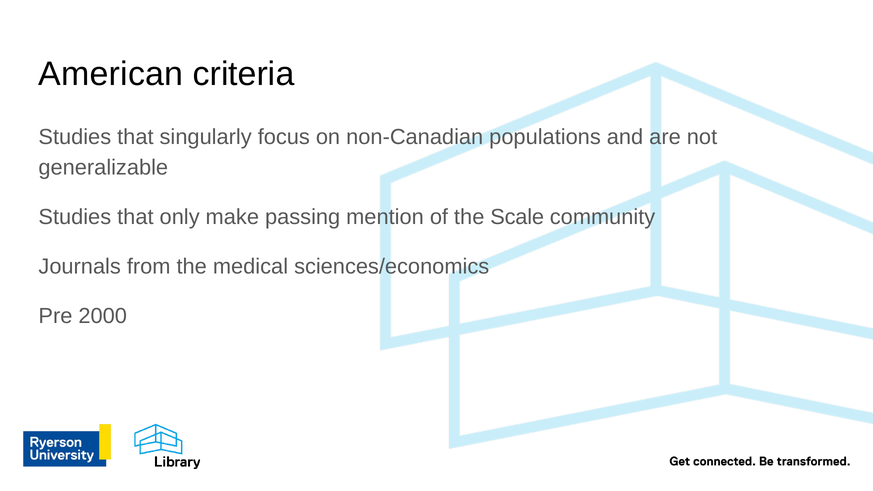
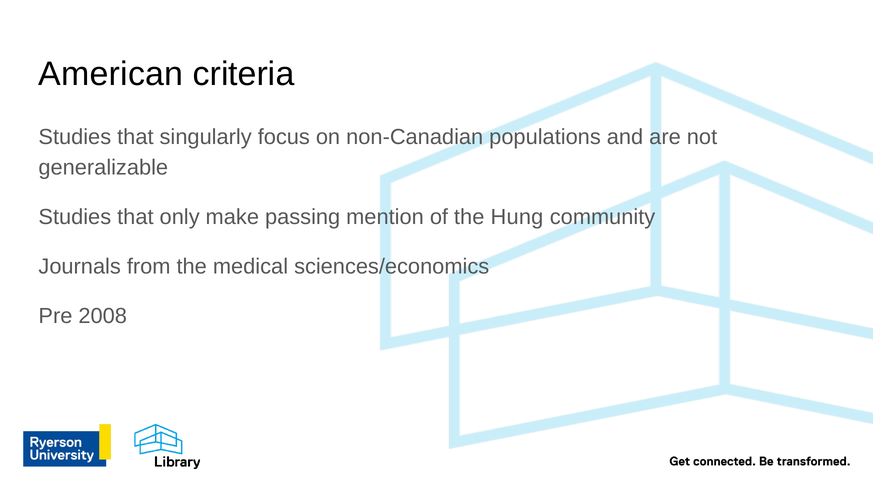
Scale: Scale -> Hung (517, 217)
2000: 2000 -> 2008 (103, 316)
